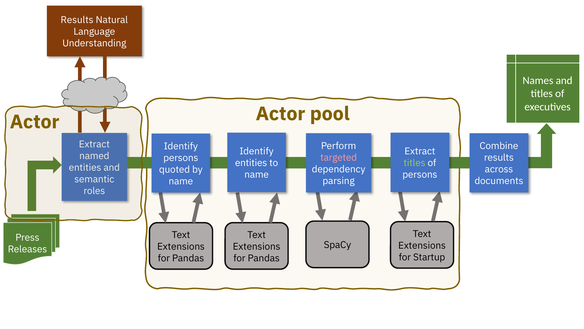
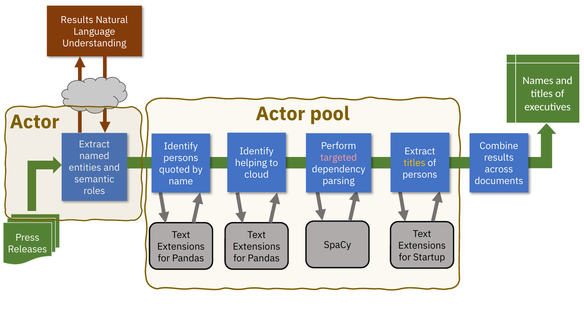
entities: entities -> helping (251, 163)
titles colour: light green -> yellow (414, 163)
name: name -> cloud (257, 174)
